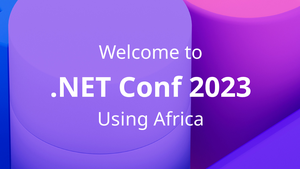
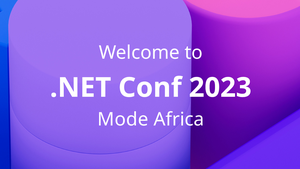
Using: Using -> Mode (123, 119)
